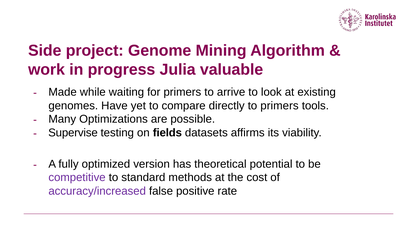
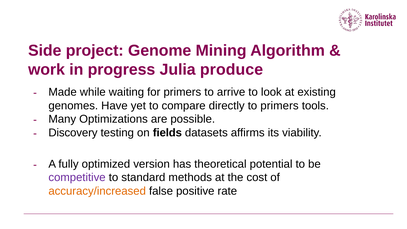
valuable: valuable -> produce (232, 69)
Supervise: Supervise -> Discovery (73, 133)
accuracy/increased colour: purple -> orange (97, 191)
